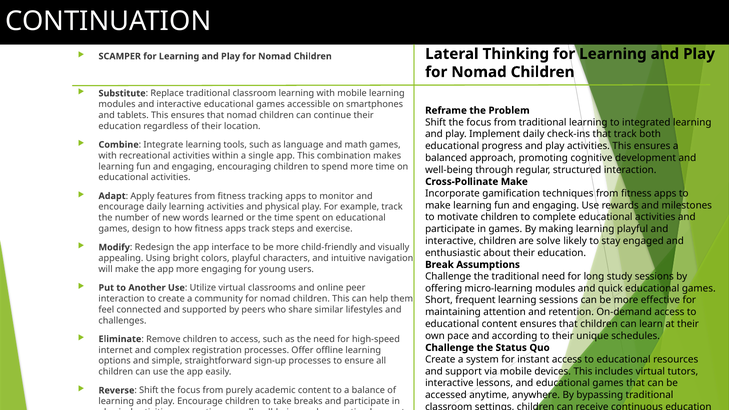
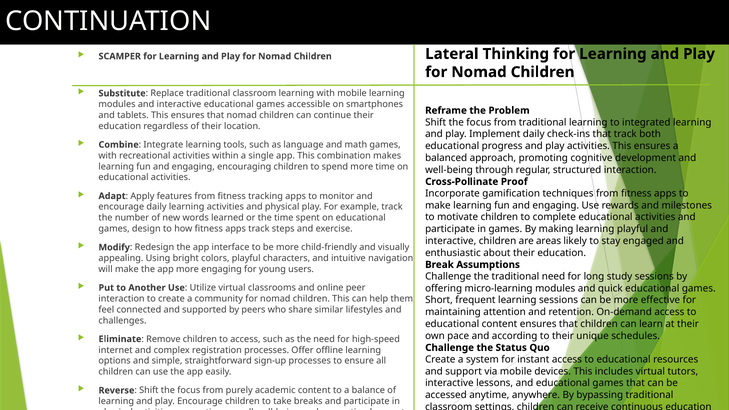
Cross-Pollinate Make: Make -> Proof (514, 182)
solve: solve -> areas (549, 241)
